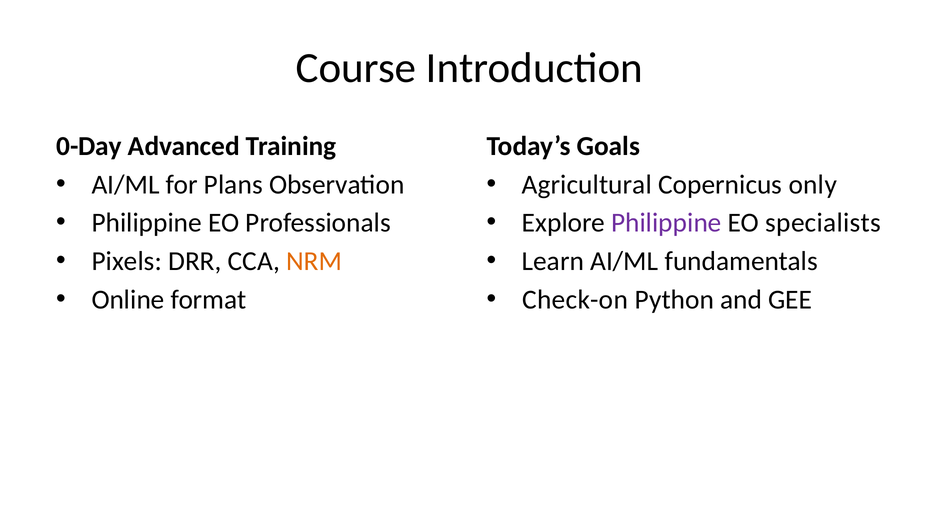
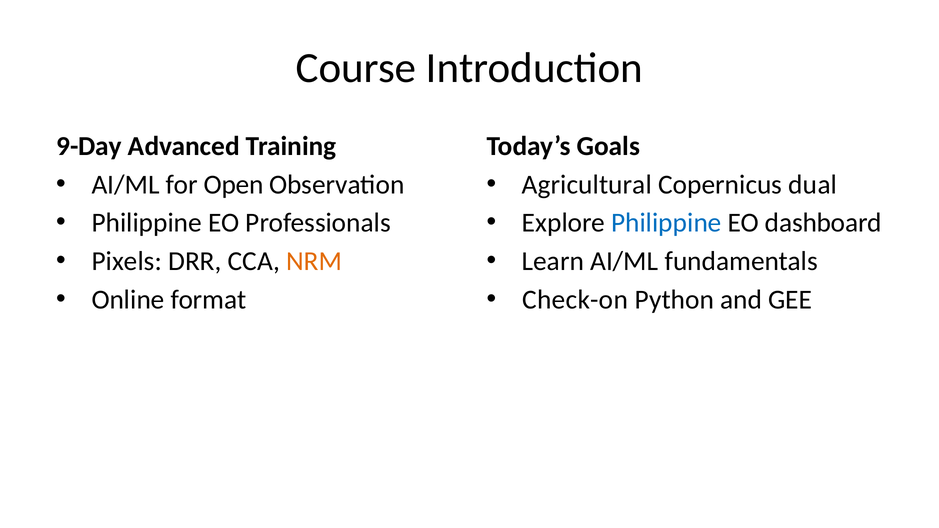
0-Day: 0-Day -> 9-Day (89, 146)
Plans: Plans -> Open (234, 185)
only: only -> dual (813, 185)
Philippine colour: purple -> blue (666, 223)
specialists: specialists -> dashboard (823, 223)
